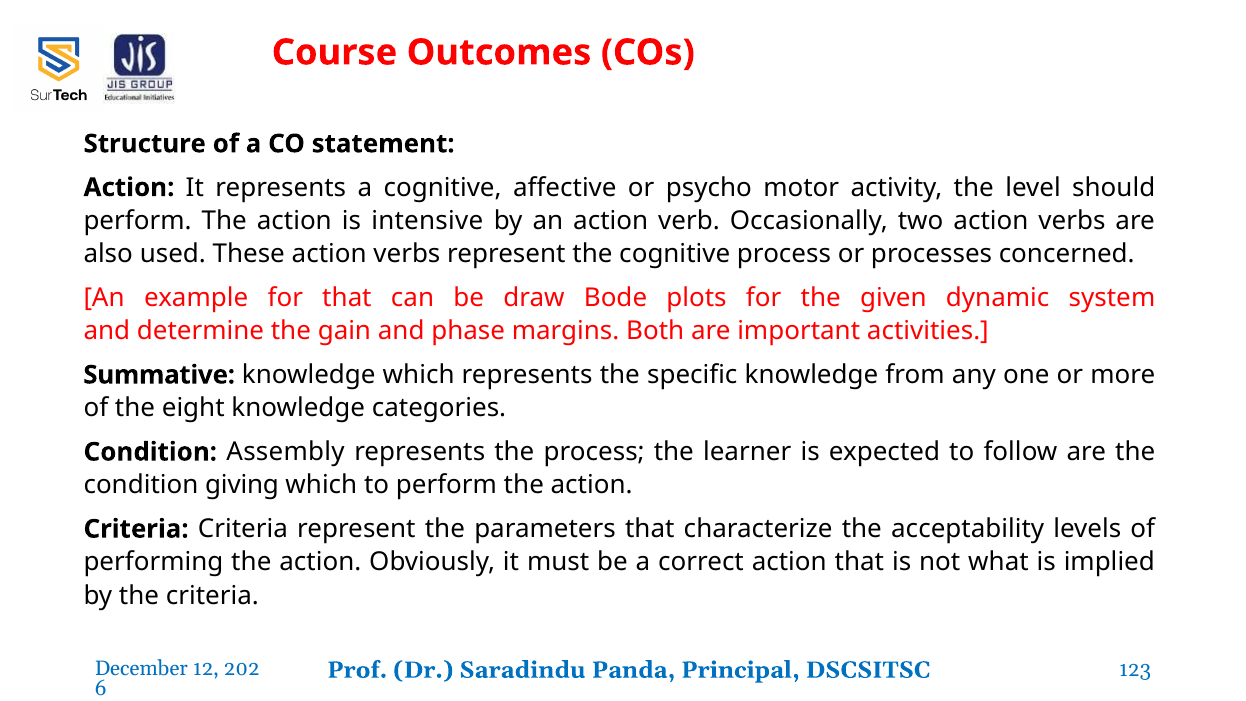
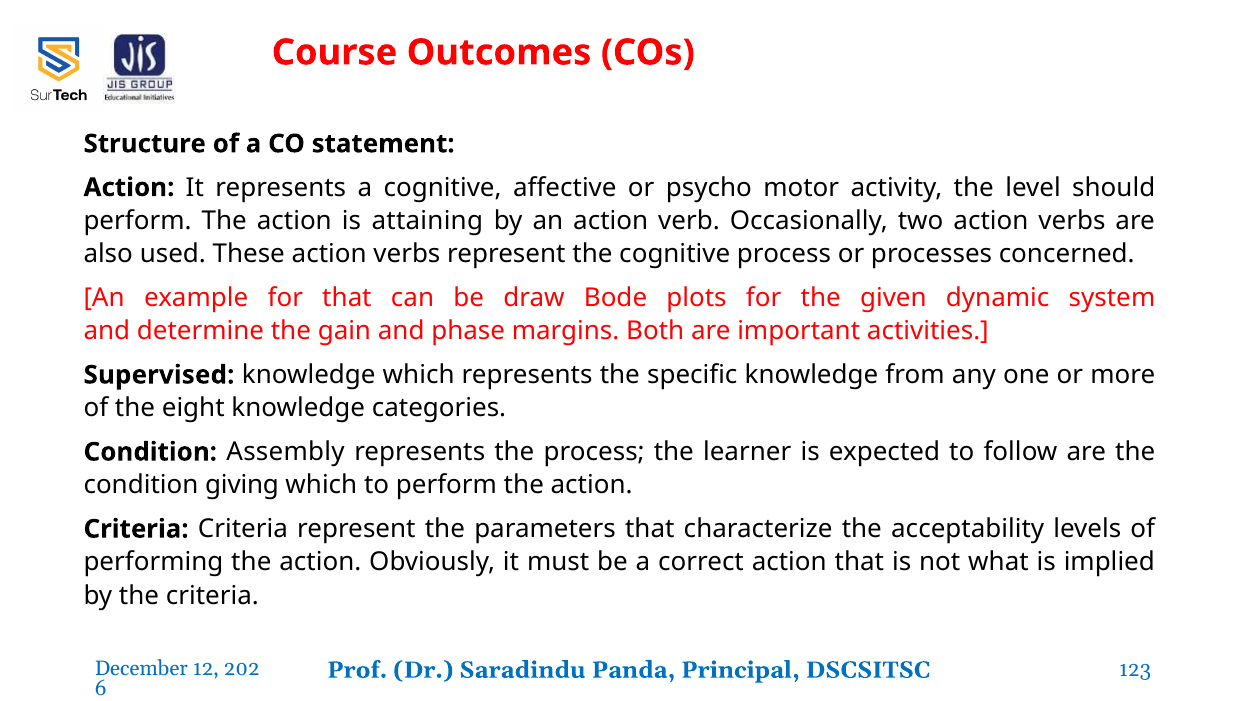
intensive: intensive -> attaining (427, 221)
Summative: Summative -> Supervised (159, 375)
